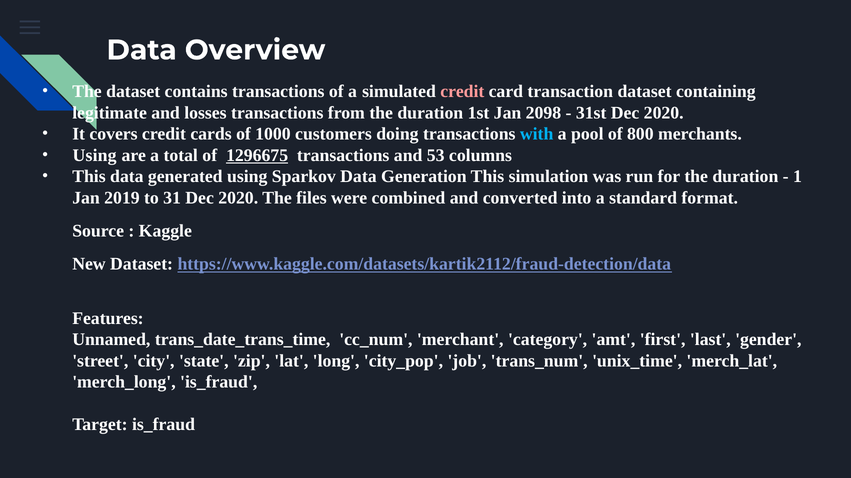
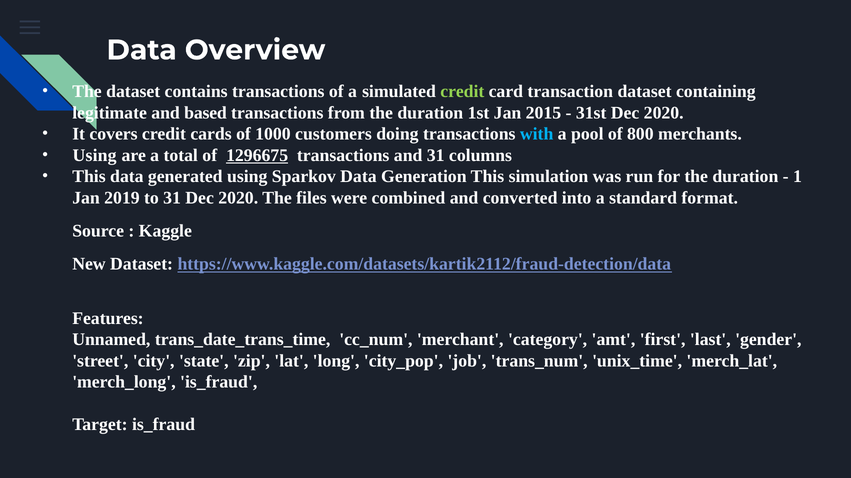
credit colour: pink -> light green (462, 92)
losses: losses -> based (206, 113)
2098: 2098 -> 2015 (543, 113)
and 53: 53 -> 31 (436, 156)
